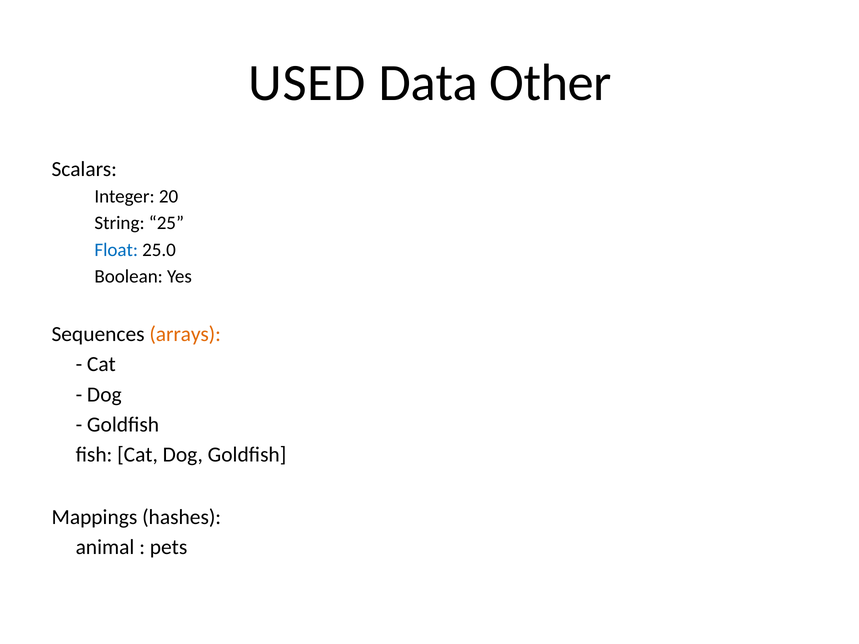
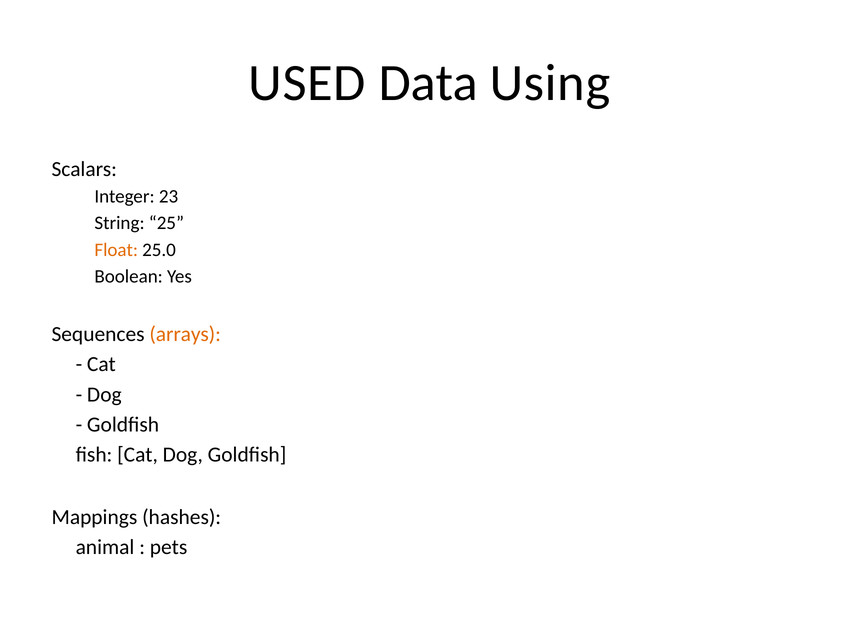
Other: Other -> Using (550, 83)
20: 20 -> 23 (169, 197)
Float colour: blue -> orange (116, 250)
